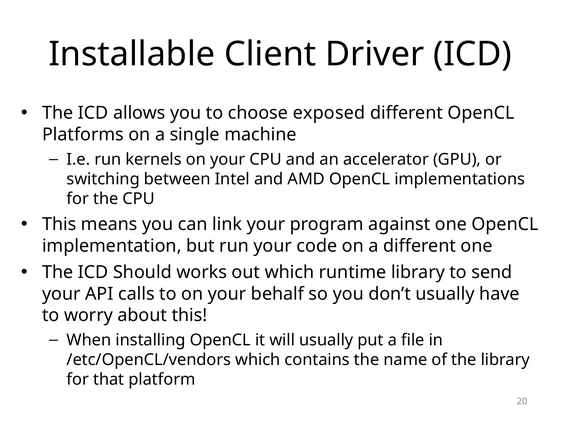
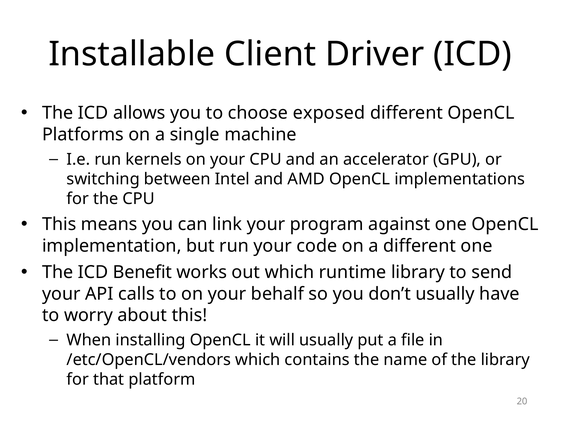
Should: Should -> Benefit (143, 272)
